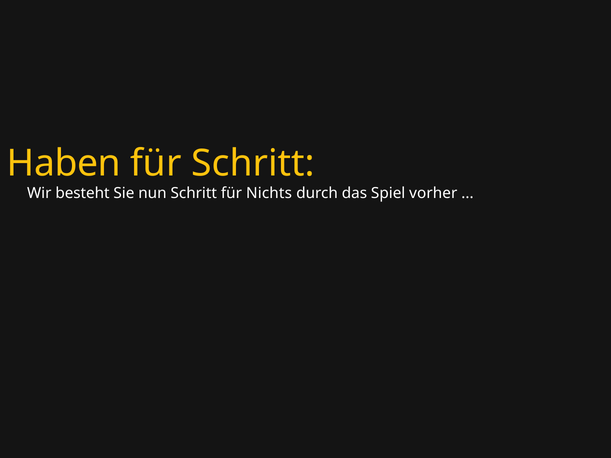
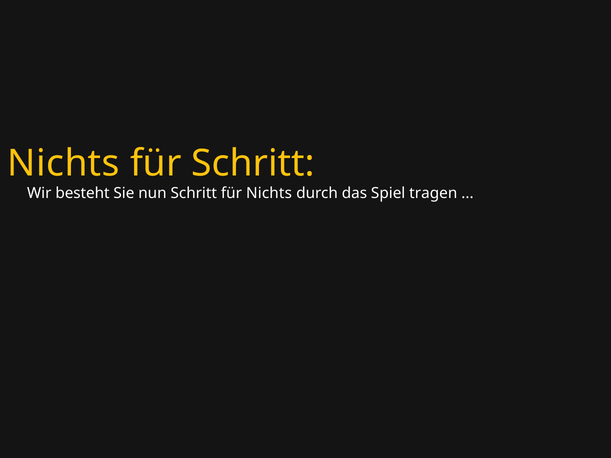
Haben: Haben -> Nichts (64, 164)
vorher: vorher -> tragen (433, 194)
